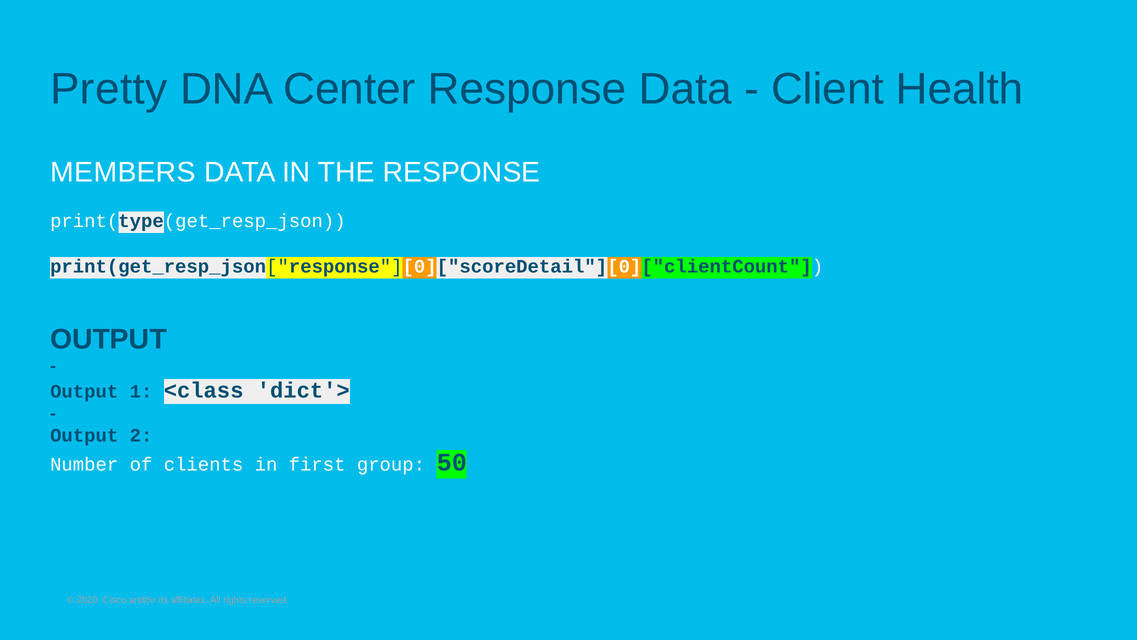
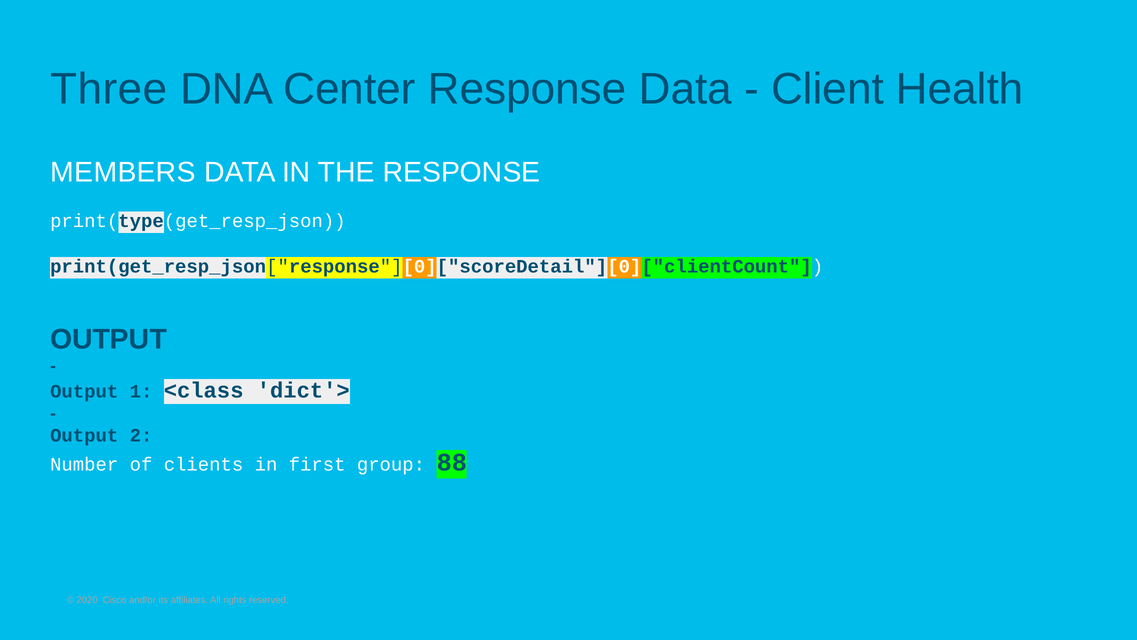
Pretty: Pretty -> Three (109, 89)
50: 50 -> 88 (452, 462)
